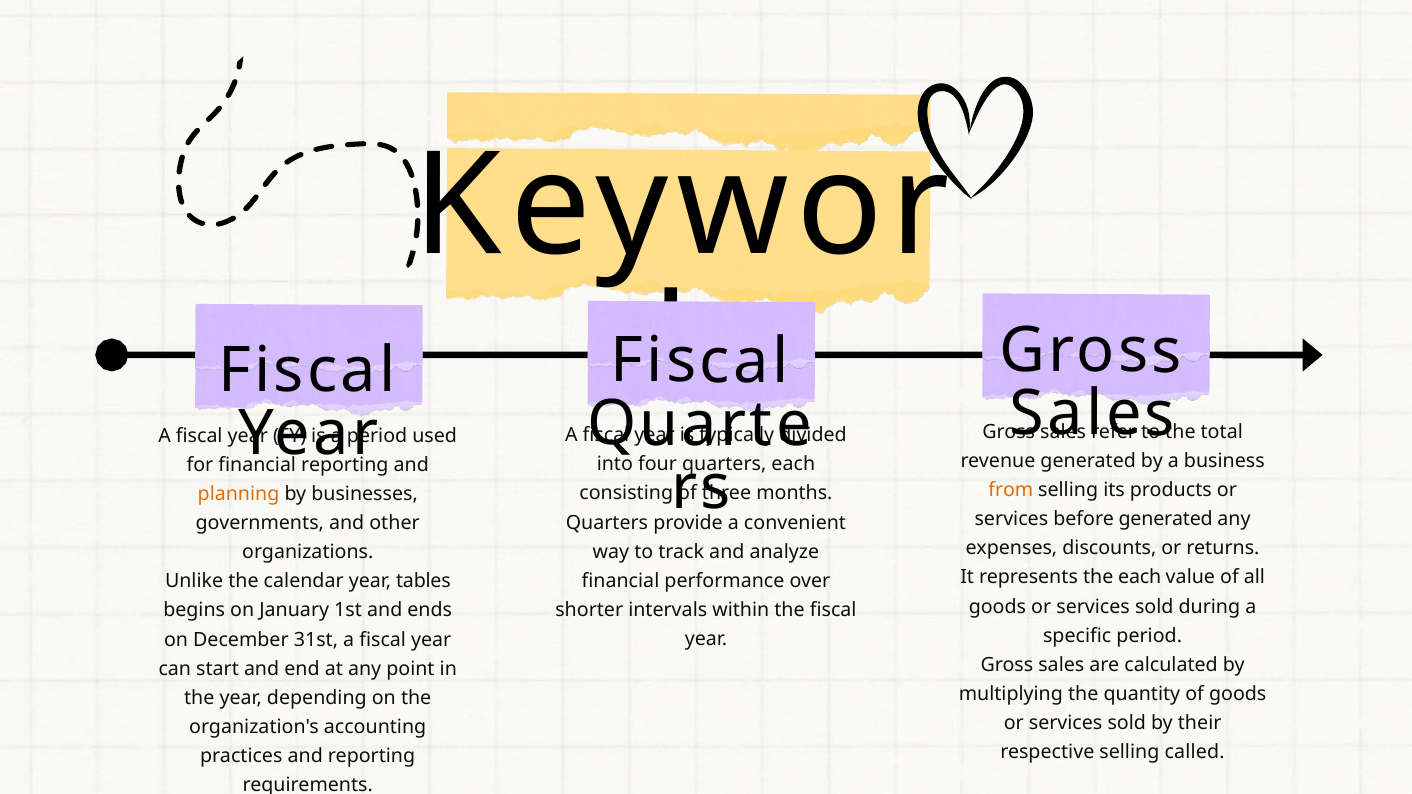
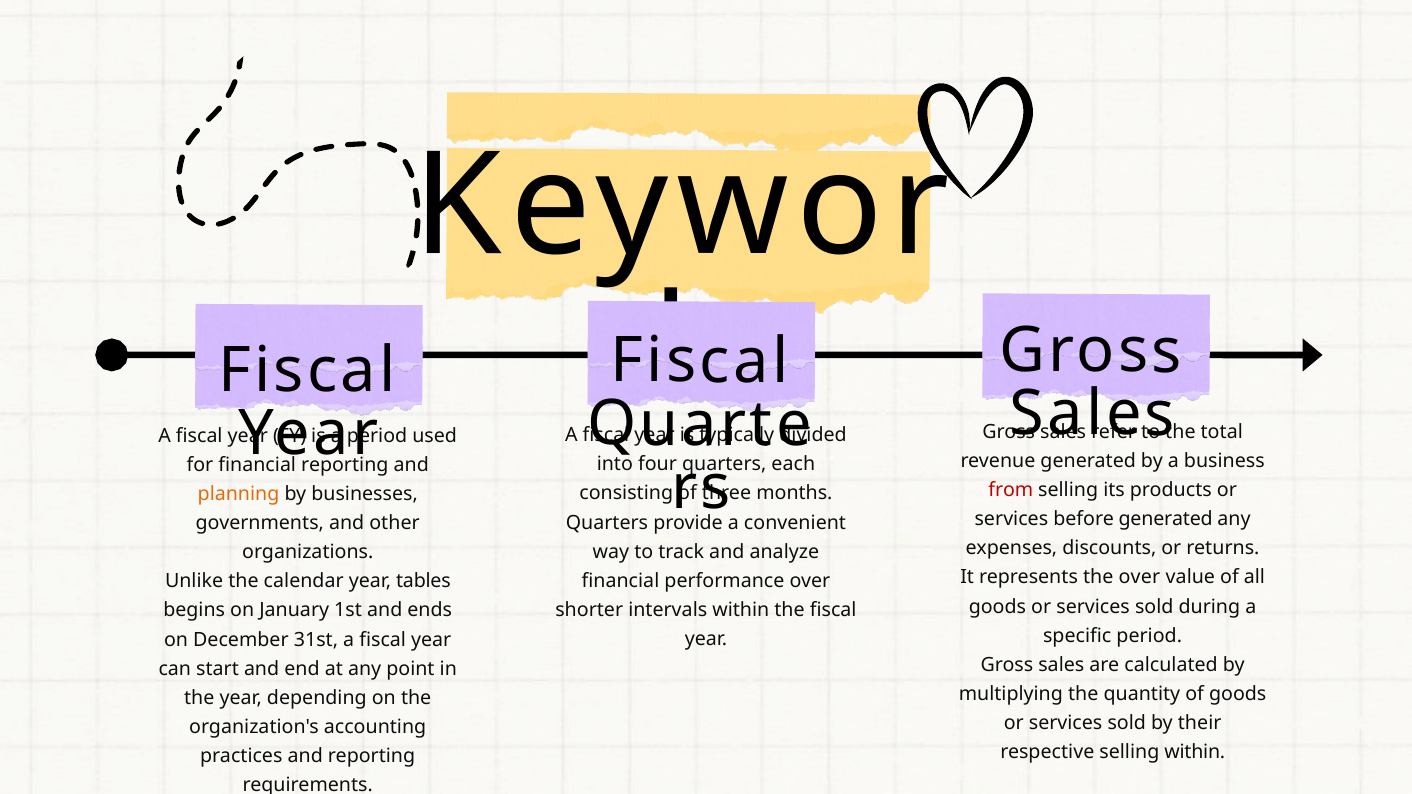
from colour: orange -> red (1011, 490)
the each: each -> over (1139, 578)
selling called: called -> within (1195, 752)
